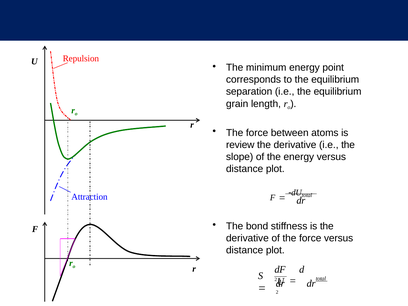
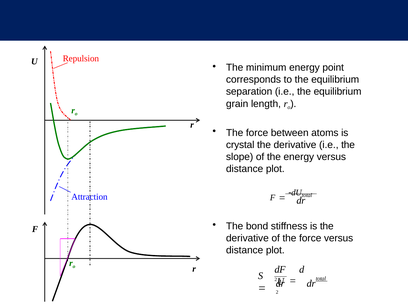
review: review -> crystal (240, 145)
